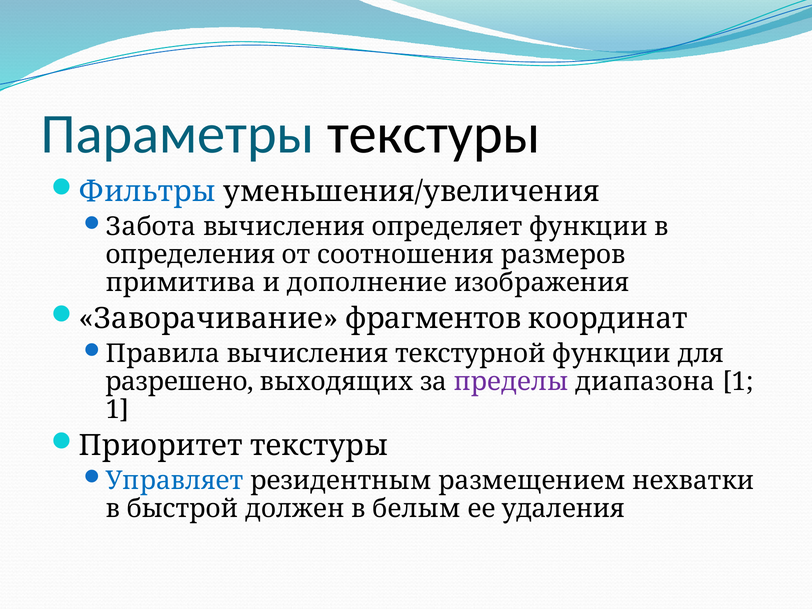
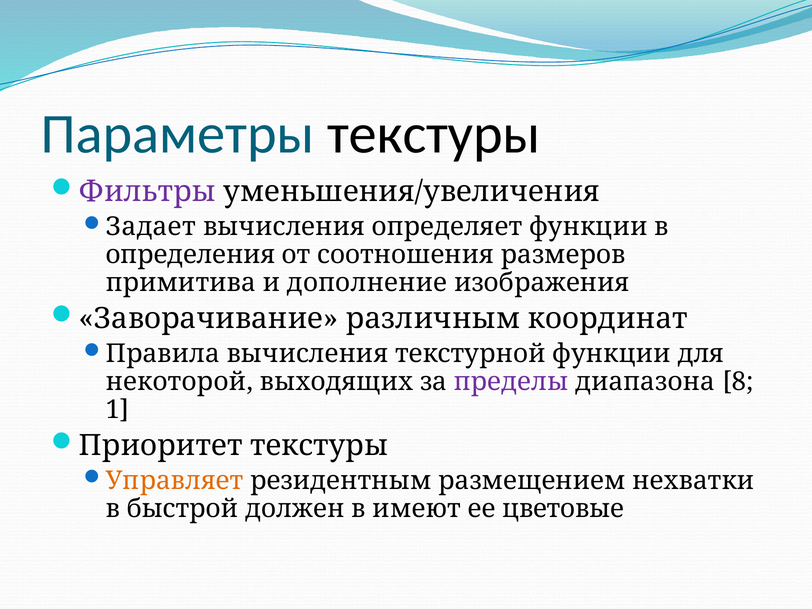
Фильтры colour: blue -> purple (147, 192)
Забота: Забота -> Задает (151, 227)
фрагментов: фрагментов -> различным (433, 319)
разрешено: разрешено -> некоторой (179, 382)
диапазона 1: 1 -> 8 (738, 382)
Управляет colour: blue -> orange (175, 481)
белым: белым -> имеют (417, 509)
удаления: удаления -> цветовые (563, 509)
